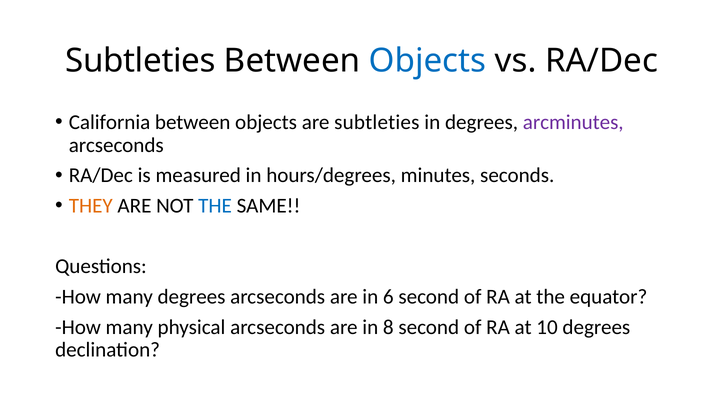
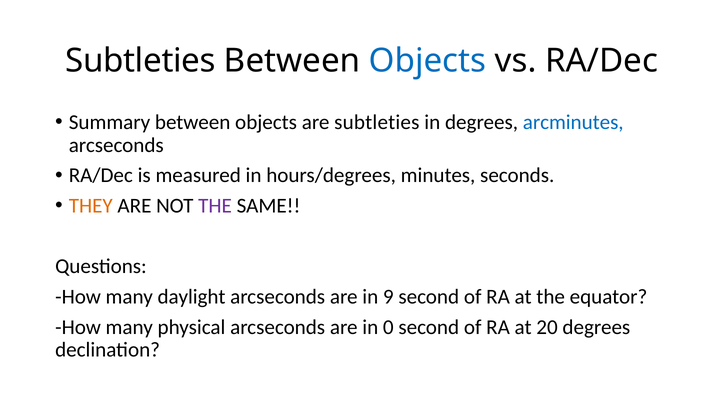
California: California -> Summary (109, 122)
arcminutes colour: purple -> blue (573, 122)
THE colour: blue -> purple (215, 206)
many degrees: degrees -> daylight (192, 297)
6: 6 -> 9 (388, 297)
8: 8 -> 0 (388, 327)
10: 10 -> 20 (547, 327)
